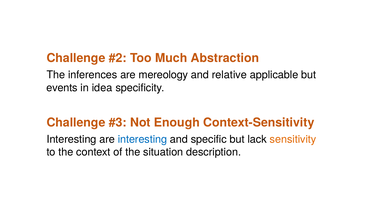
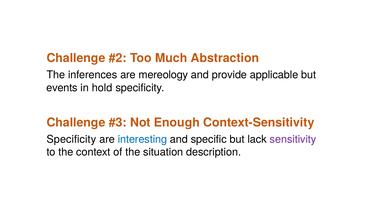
relative: relative -> provide (229, 75)
idea: idea -> hold (102, 88)
Interesting: Interesting -> Specificity (71, 139)
sensitivity colour: orange -> purple (293, 139)
